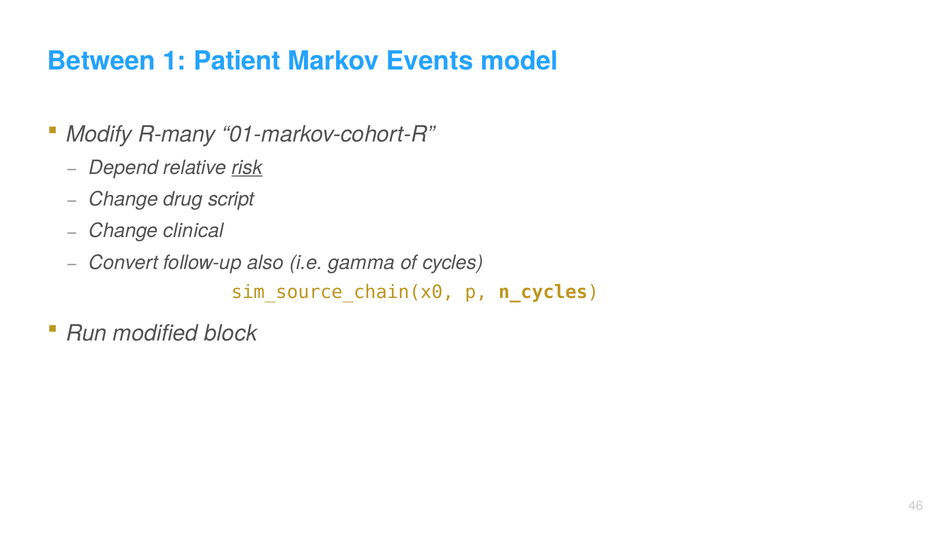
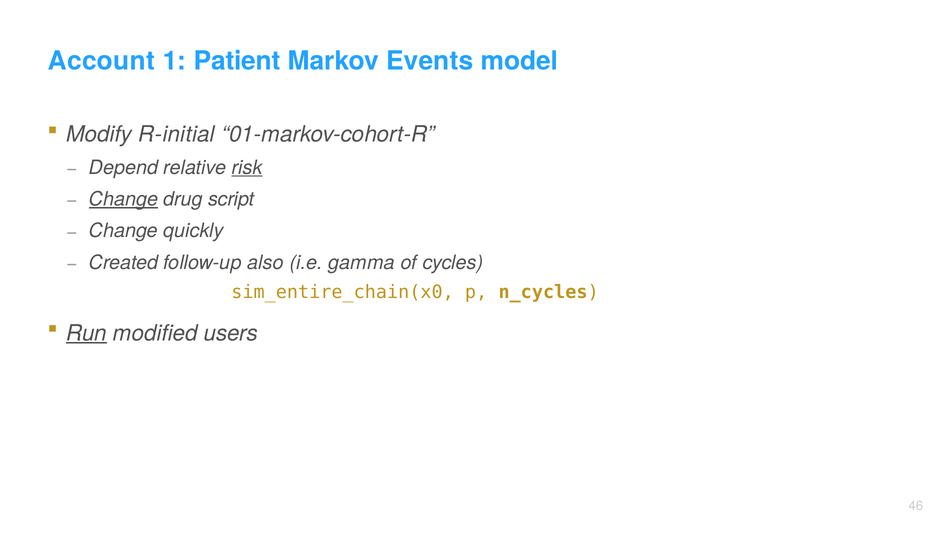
Between: Between -> Account (101, 61)
R-many: R-many -> R-initial (177, 134)
Change underline: none -> present (123, 199)
clinical: clinical -> quickly (194, 231)
Convert: Convert -> Created (124, 262)
sim_source_chain(x0: sim_source_chain(x0 -> sim_entire_chain(x0 (343, 292)
Run underline: none -> present (87, 333)
block: block -> users (231, 333)
